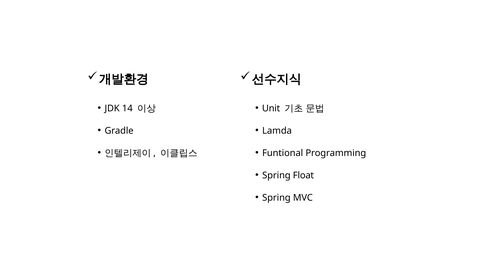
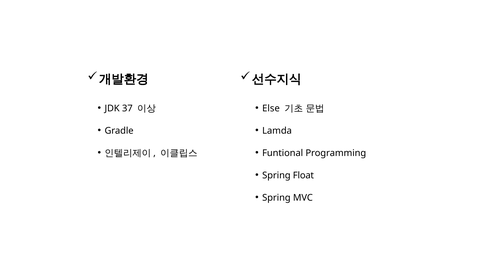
14: 14 -> 37 (127, 108)
Unit: Unit -> Else (271, 108)
